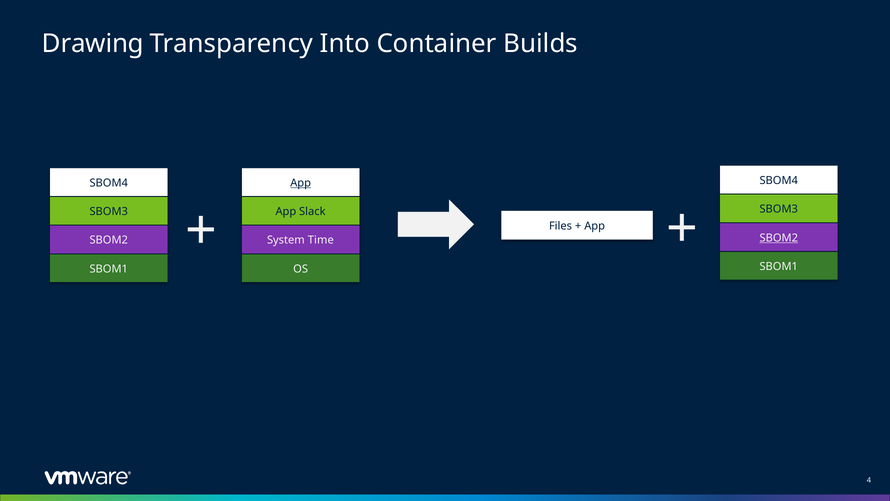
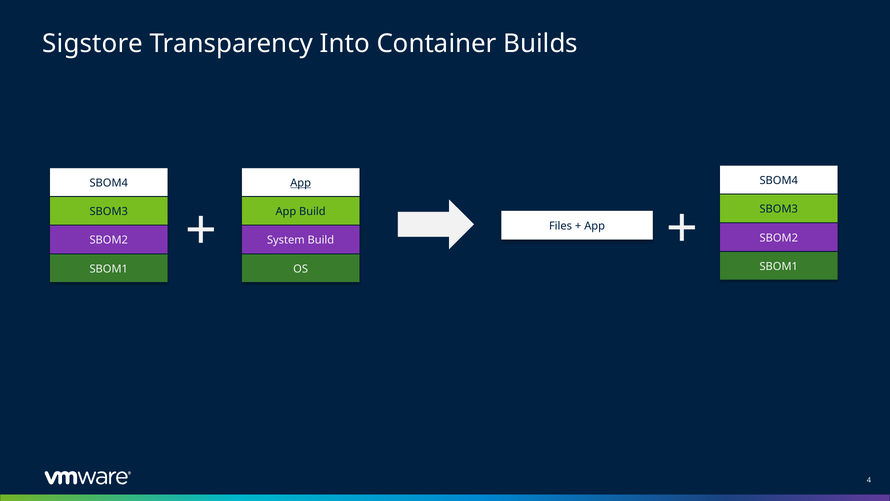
Drawing: Drawing -> Sigstore (93, 44)
App Slack: Slack -> Build (312, 211)
SBOM2 underline: present -> none (779, 238)
System Time: Time -> Build (321, 240)
